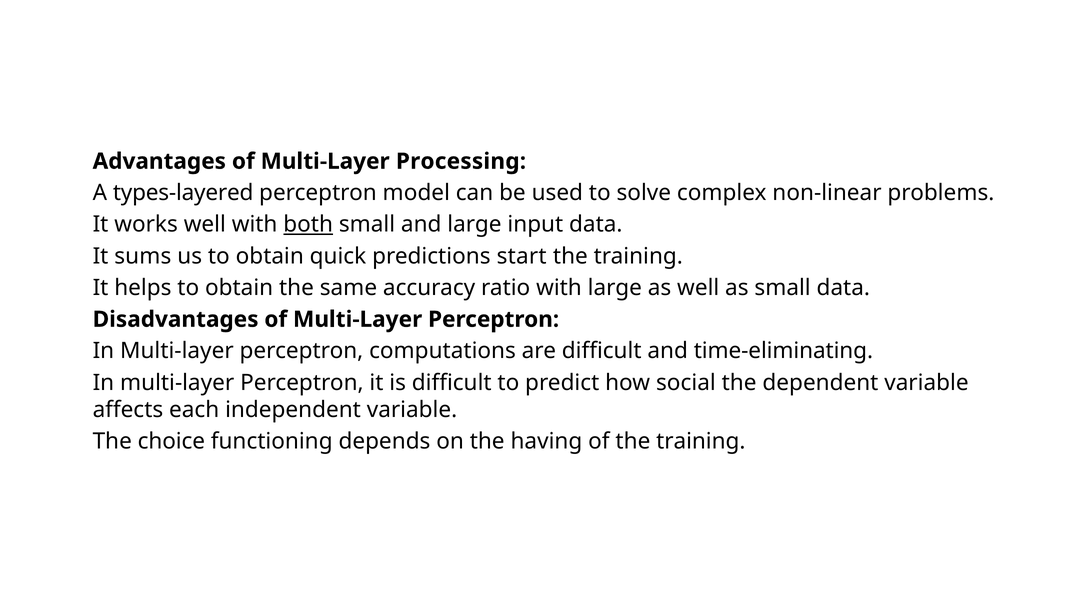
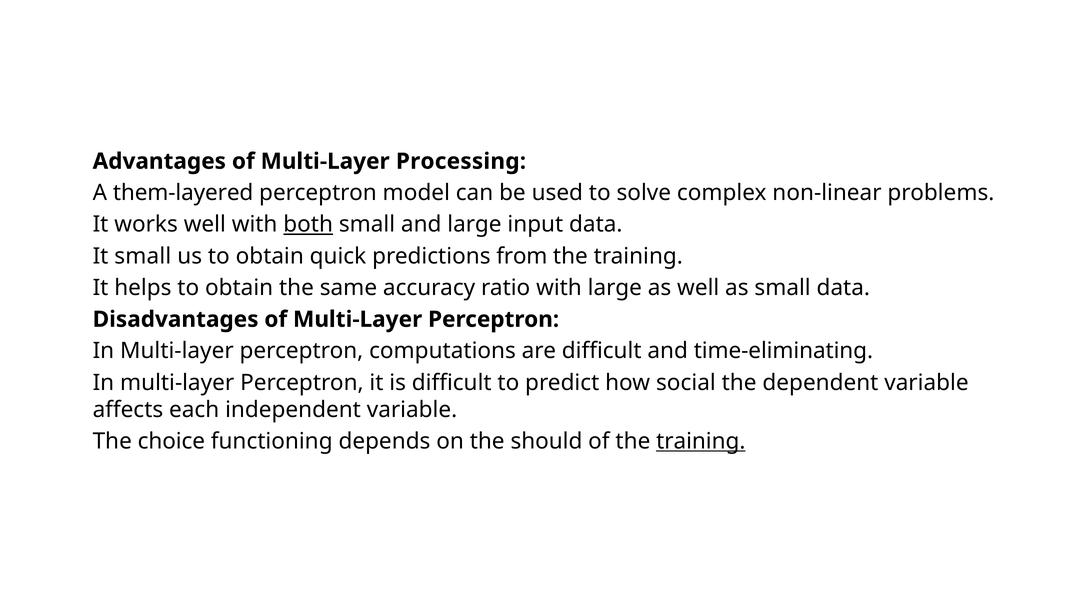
types-layered: types-layered -> them-layered (183, 193)
sums: sums -> small (143, 256)
start: start -> from (522, 256)
having: having -> should (546, 441)
training underline: none -> present (701, 441)
